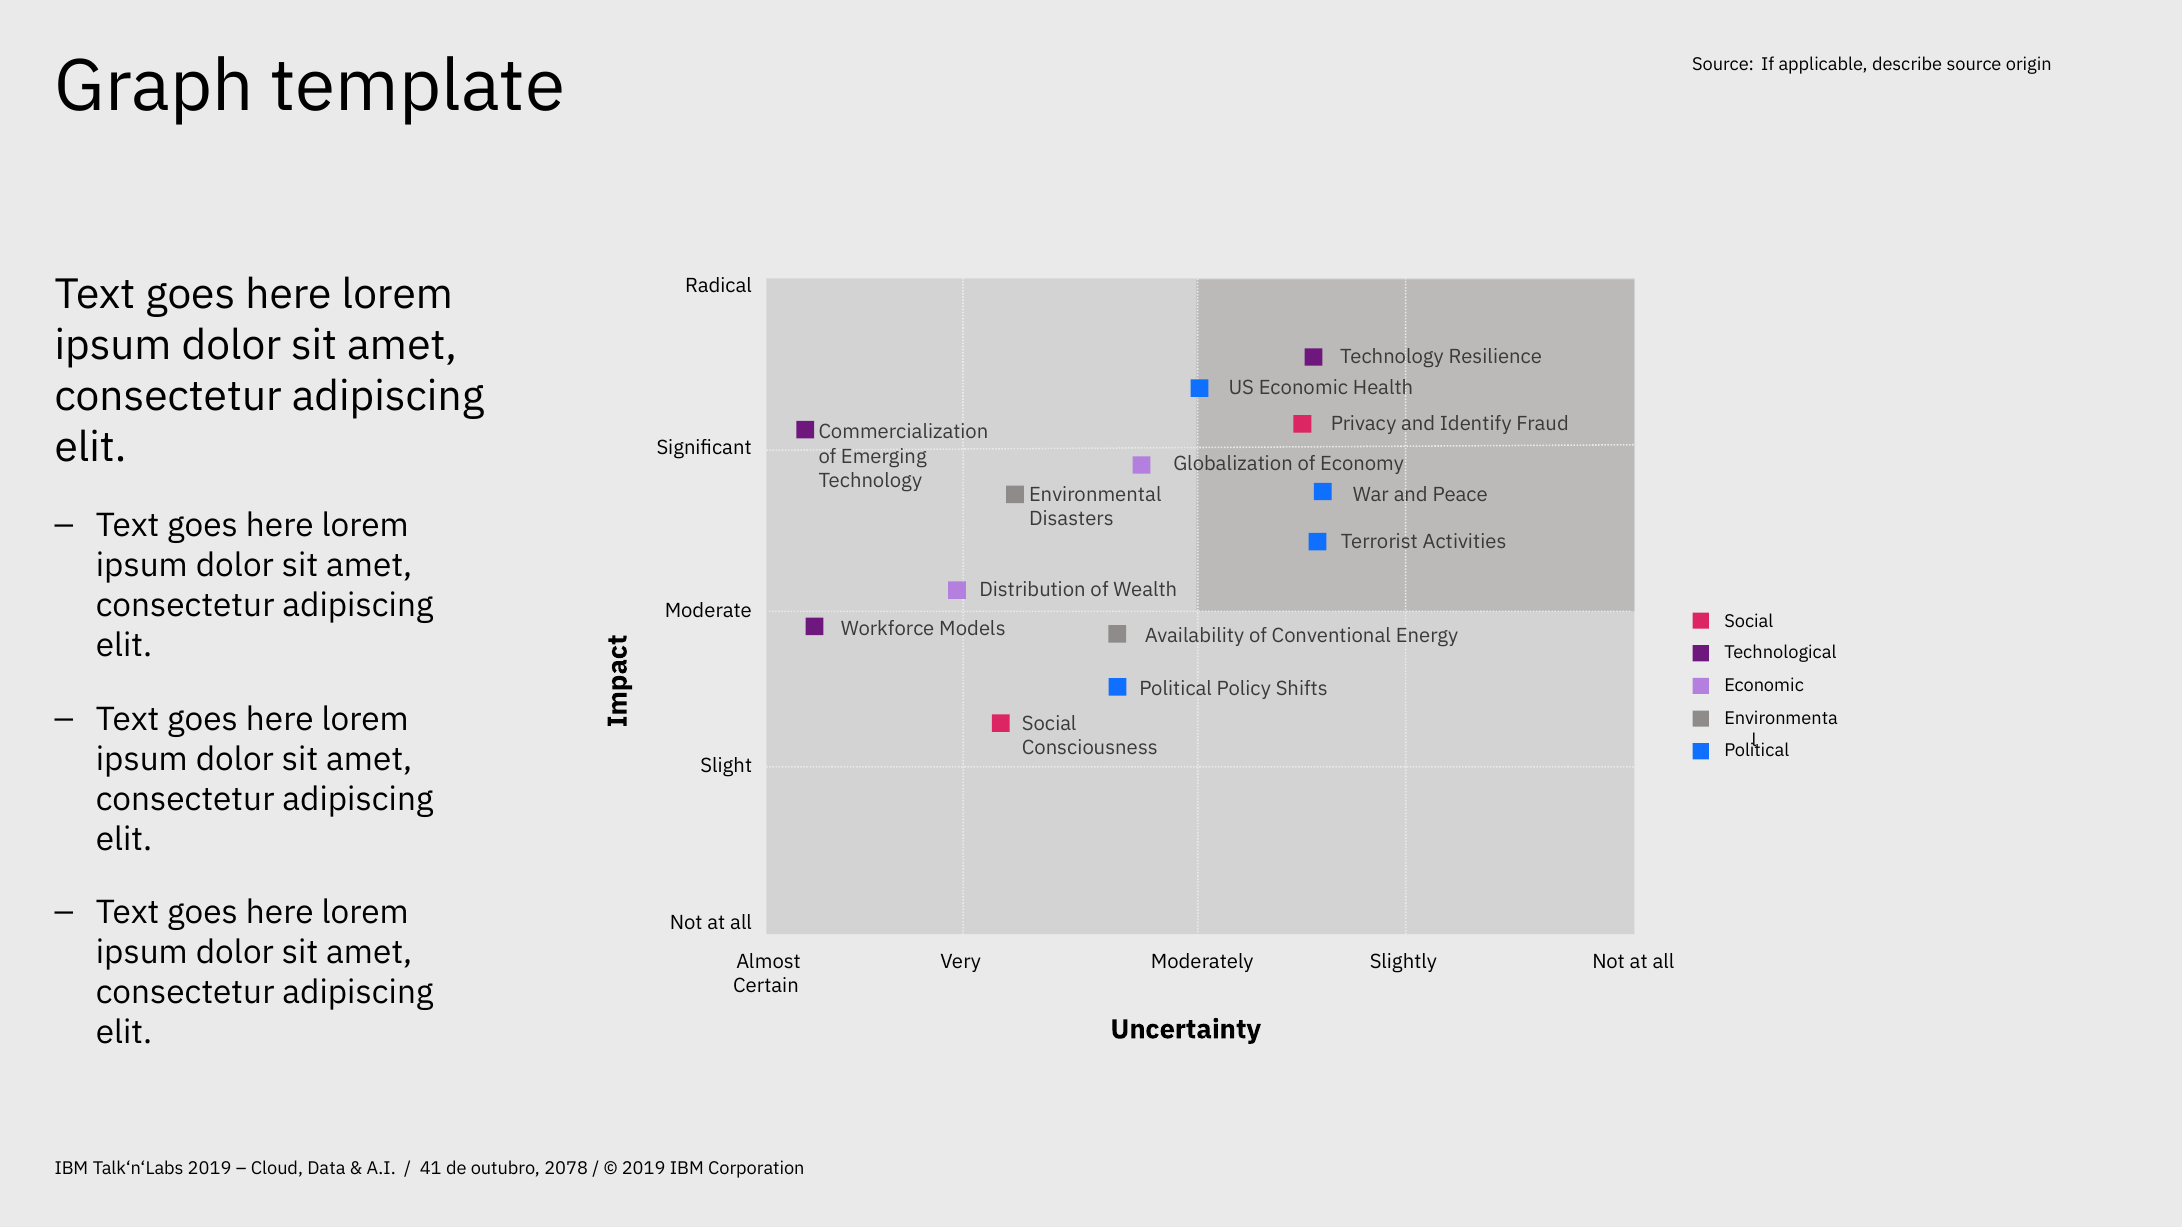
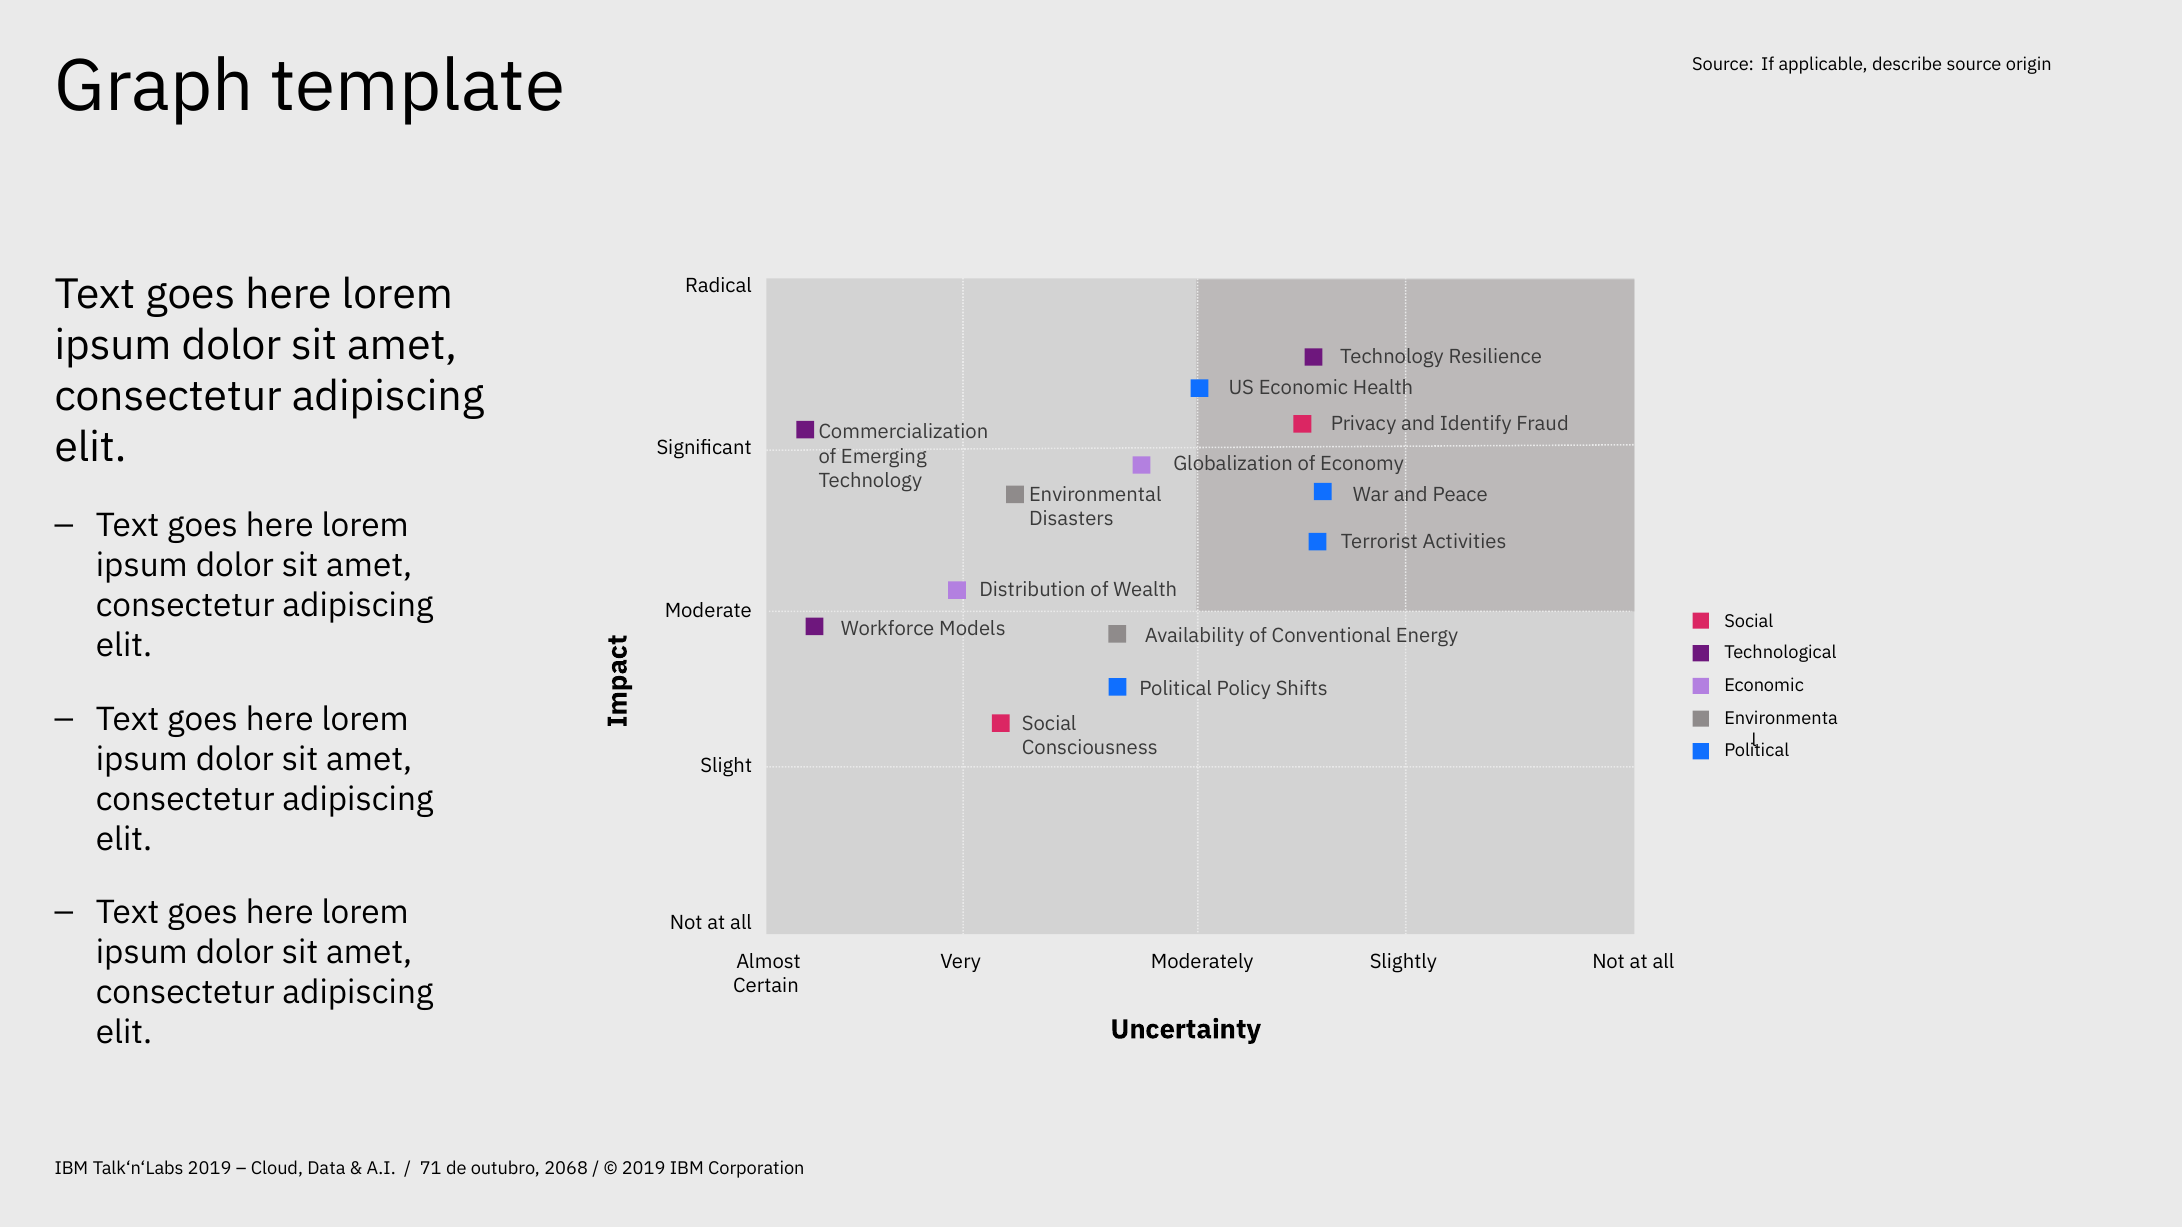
41: 41 -> 71 (431, 1168)
2078: 2078 -> 2068 (566, 1168)
